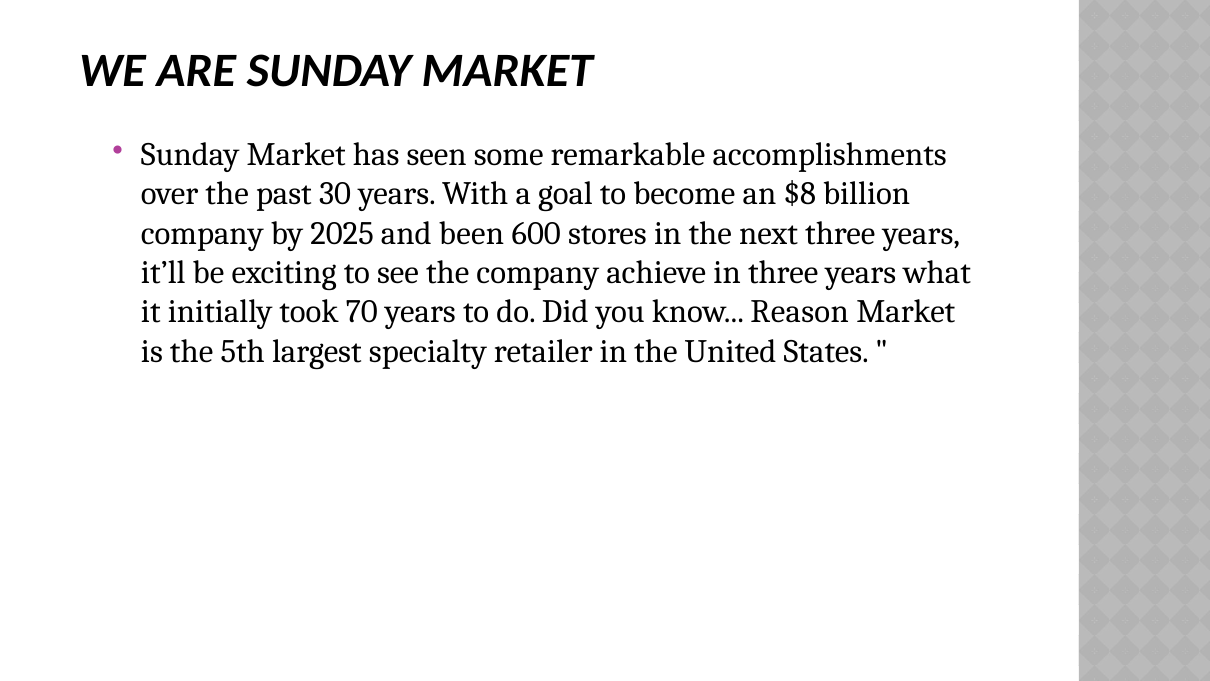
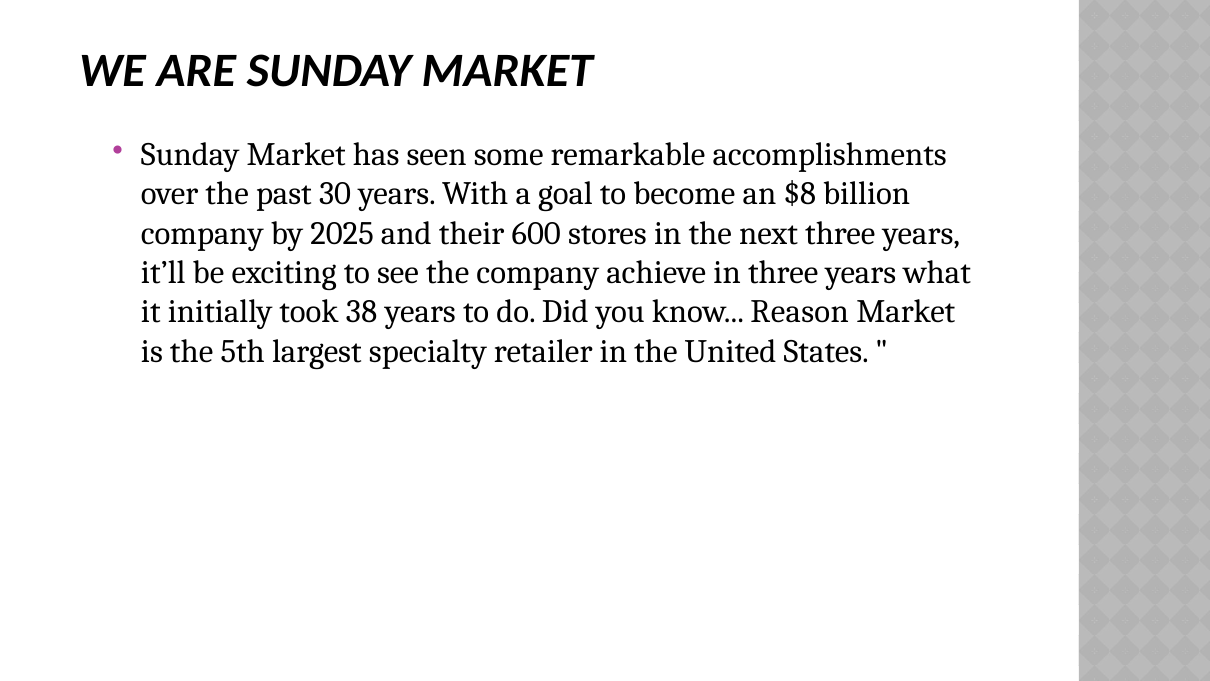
been: been -> their (472, 233)
70: 70 -> 38 (362, 312)
